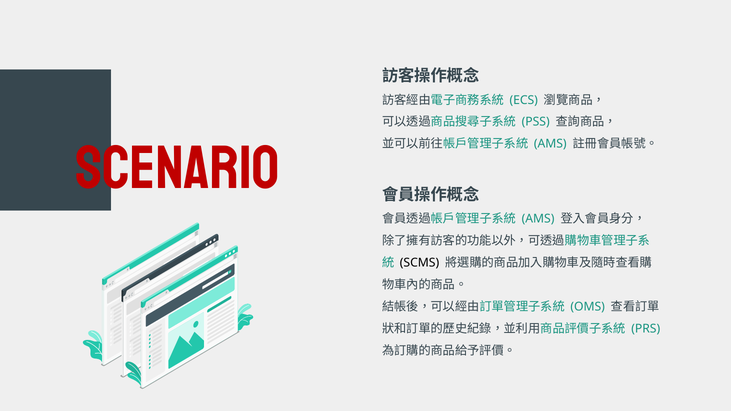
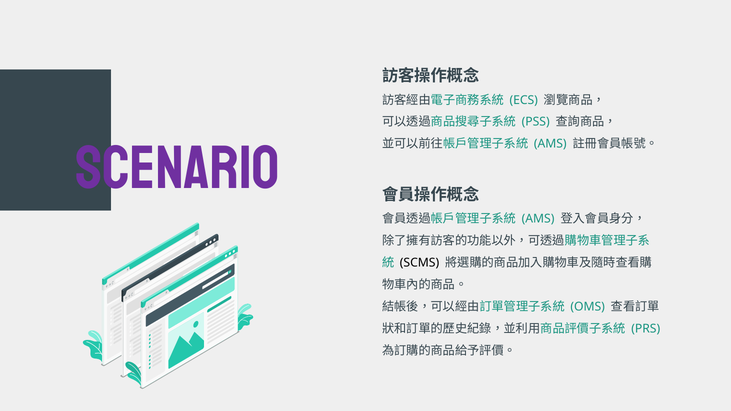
Scenario colour: red -> purple (178, 168)
